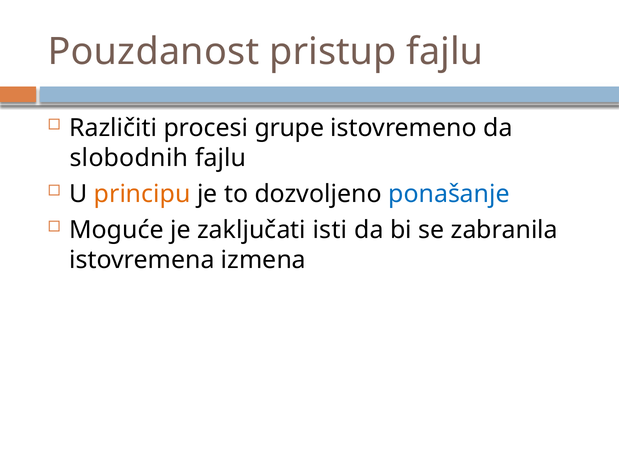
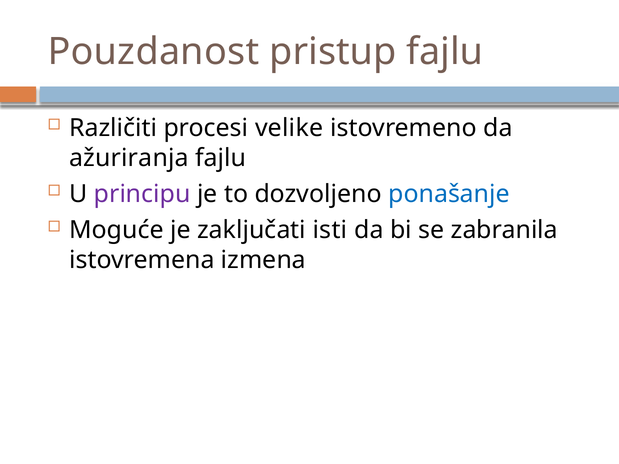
grupe: grupe -> velike (289, 128)
slobodnih: slobodnih -> ažuriranja (129, 158)
principu colour: orange -> purple (142, 194)
